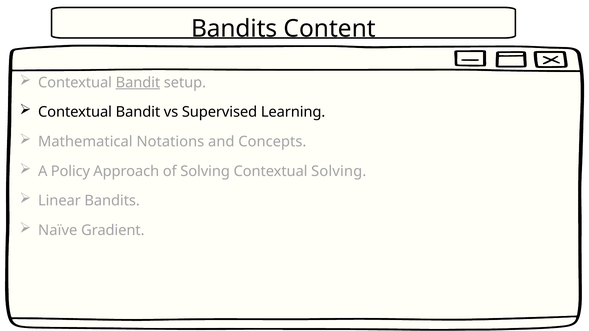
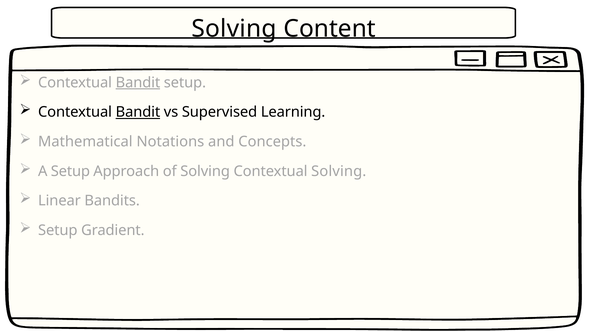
Bandits: Bandits -> Solving (234, 29)
Bandit underline: none -> present (138, 112)
A Policy: Policy -> Setup (70, 171)
Naïve: Naïve -> Setup (58, 231)
